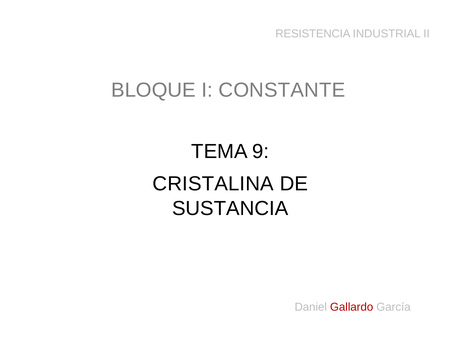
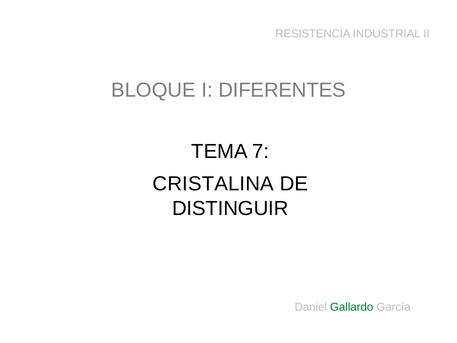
CONSTANTE: CONSTANTE -> DIFERENTES (282, 90)
9: 9 -> 7 (261, 151)
SUSTANCIA: SUSTANCIA -> DISTINGUIR (230, 208)
Gallardo colour: red -> green (352, 307)
